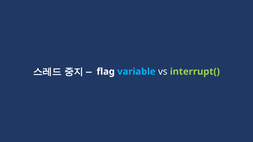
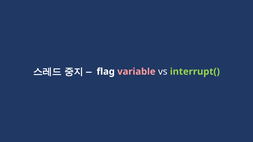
variable colour: light blue -> pink (136, 72)
